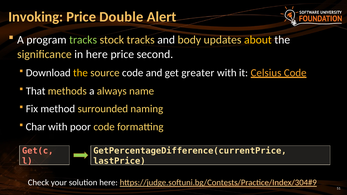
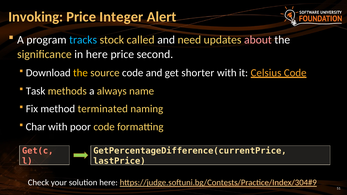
Double: Double -> Integer (121, 17)
tracks colour: light green -> light blue (83, 40)
stock tracks: tracks -> called (141, 40)
body: body -> need (189, 40)
about colour: yellow -> pink (258, 40)
greater: greater -> shorter (198, 73)
That: That -> Task (36, 91)
surrounded: surrounded -> terminated (103, 109)
